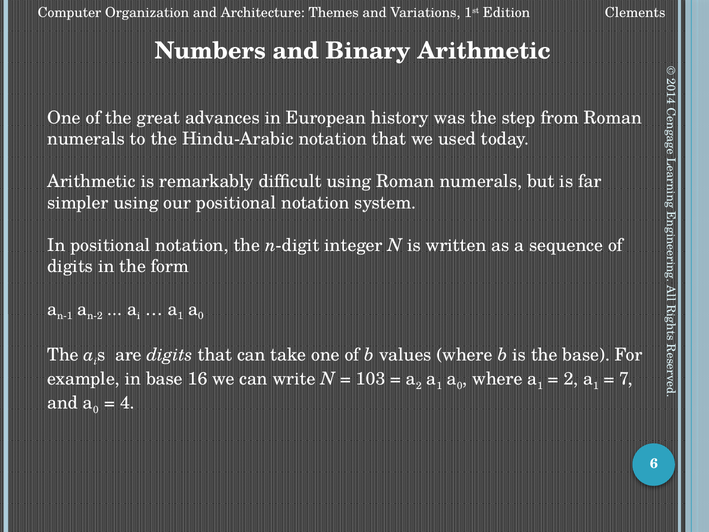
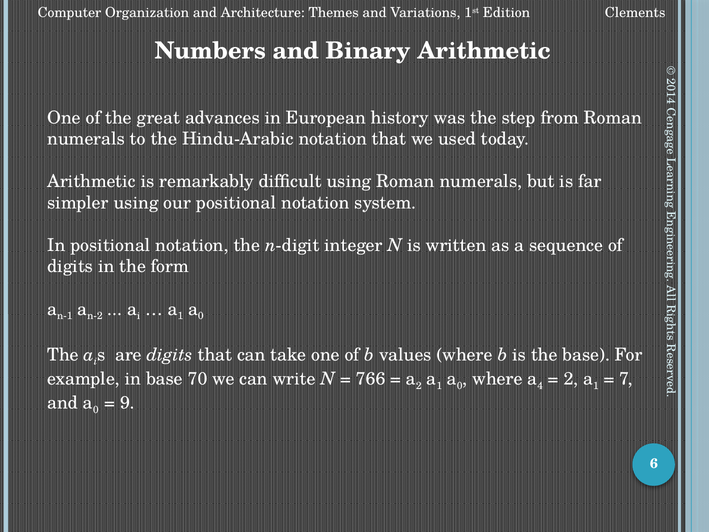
16: 16 -> 70 (198, 379)
103: 103 -> 766 (371, 379)
where a 1: 1 -> 4 (540, 386)
4: 4 -> 9 (127, 403)
